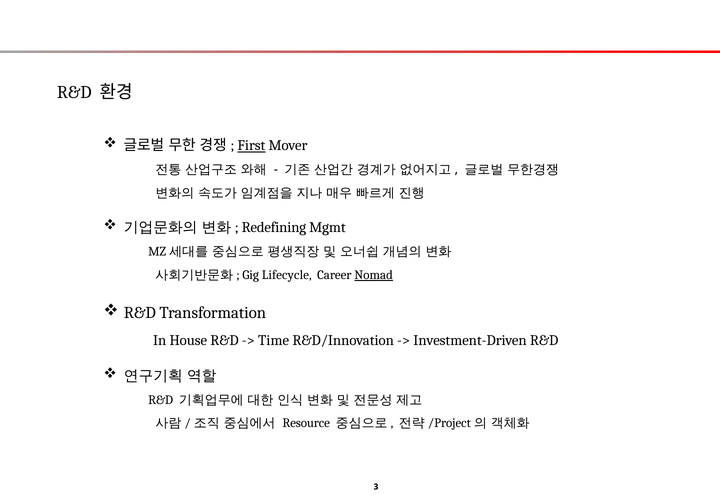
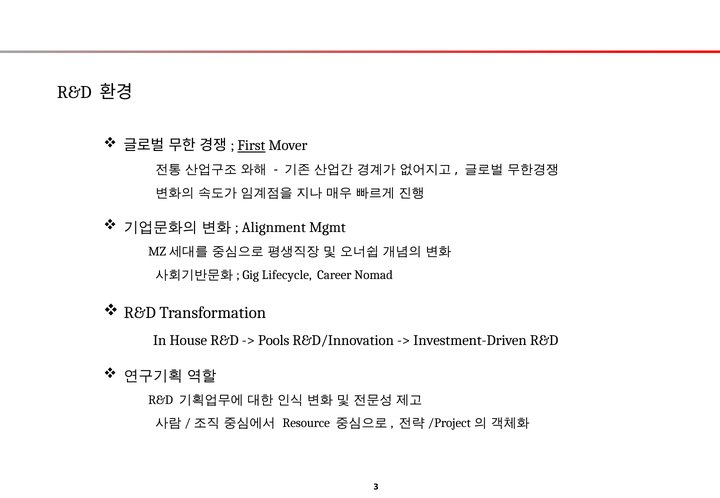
Redefining: Redefining -> Alignment (274, 228)
Nomad underline: present -> none (374, 275)
Time: Time -> Pools (274, 341)
